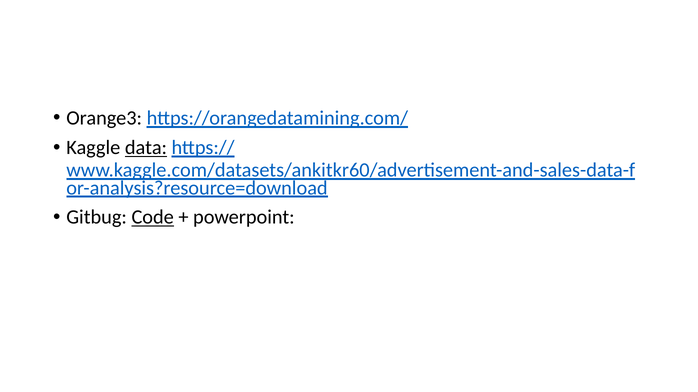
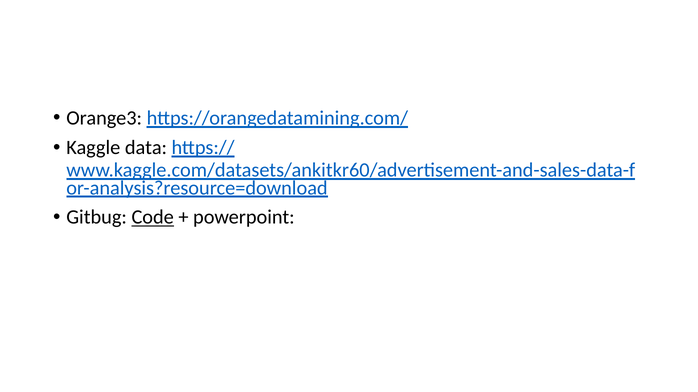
data underline: present -> none (146, 148)
